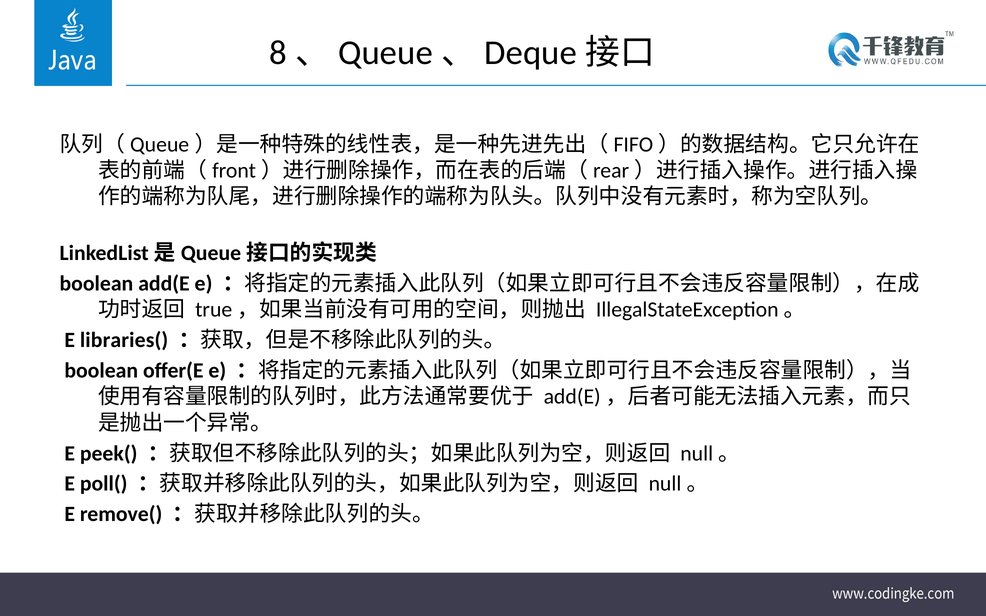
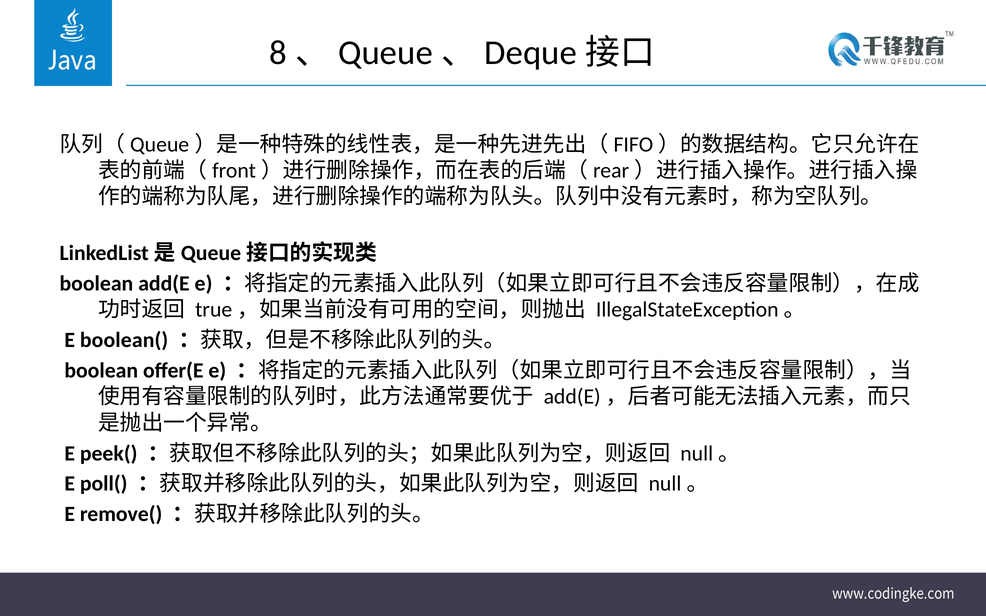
libraries(: libraries( -> boolean( (124, 340)
